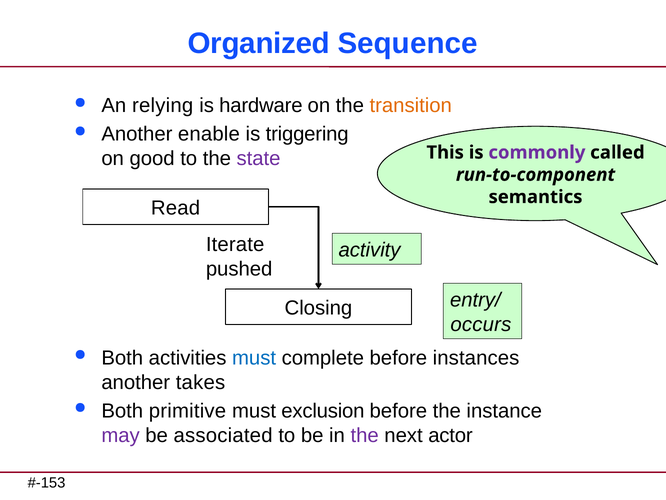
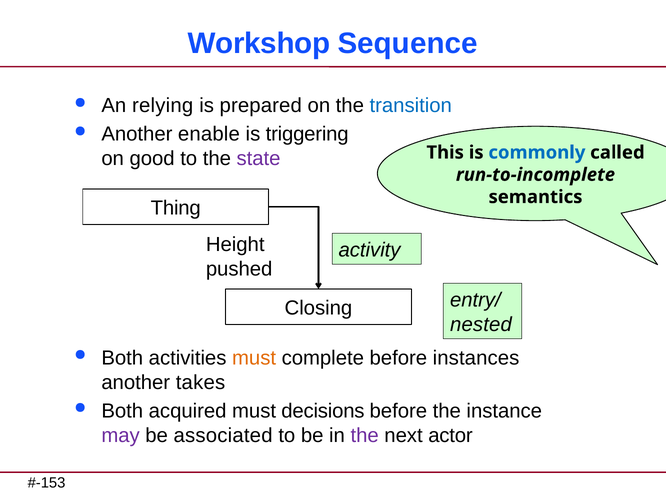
Organized: Organized -> Workshop (259, 44)
hardware: hardware -> prepared (261, 106)
transition colour: orange -> blue (411, 106)
commonly colour: purple -> blue (537, 152)
run-to-component: run-to-component -> run-to-incomplete (535, 175)
Read: Read -> Thing (176, 208)
Iterate: Iterate -> Height (235, 244)
occurs: occurs -> nested (481, 324)
must colour: blue -> orange (254, 358)
primitive: primitive -> acquired (188, 411)
exclusion: exclusion -> decisions (323, 411)
